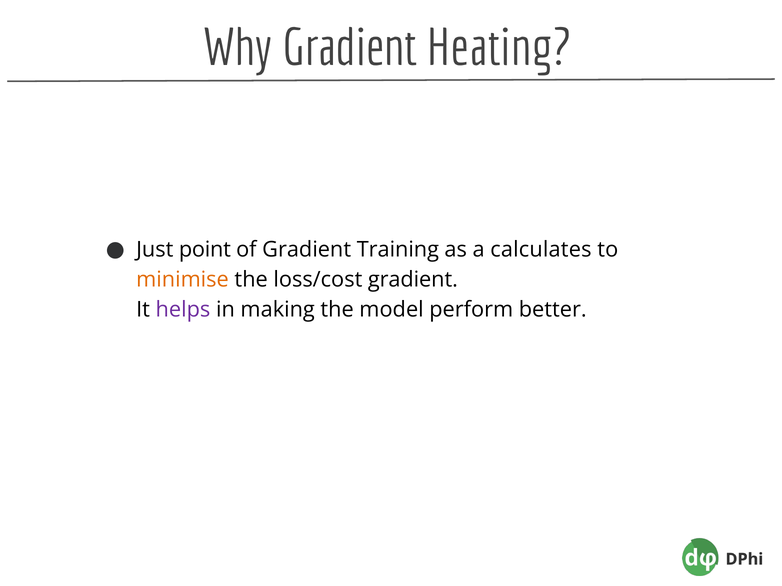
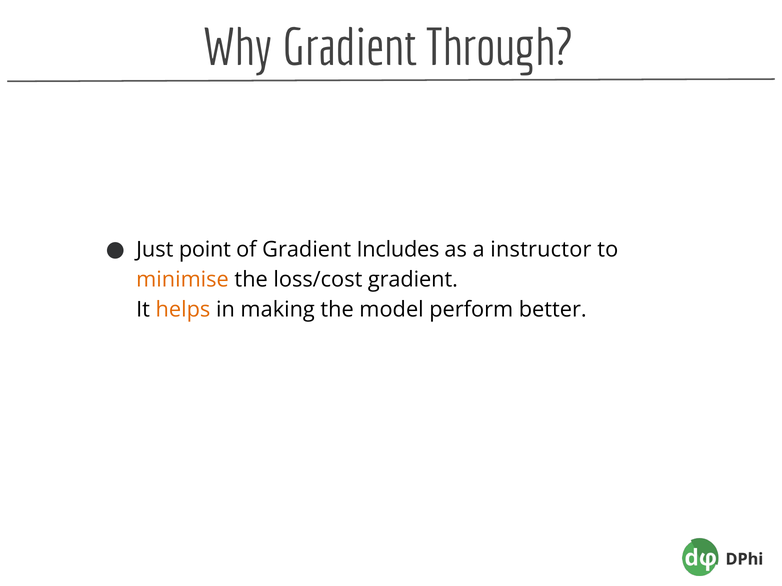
Heating: Heating -> Through (499, 48)
Training: Training -> Includes (398, 250)
calculates: calculates -> instructor (541, 250)
helps colour: purple -> orange (183, 310)
